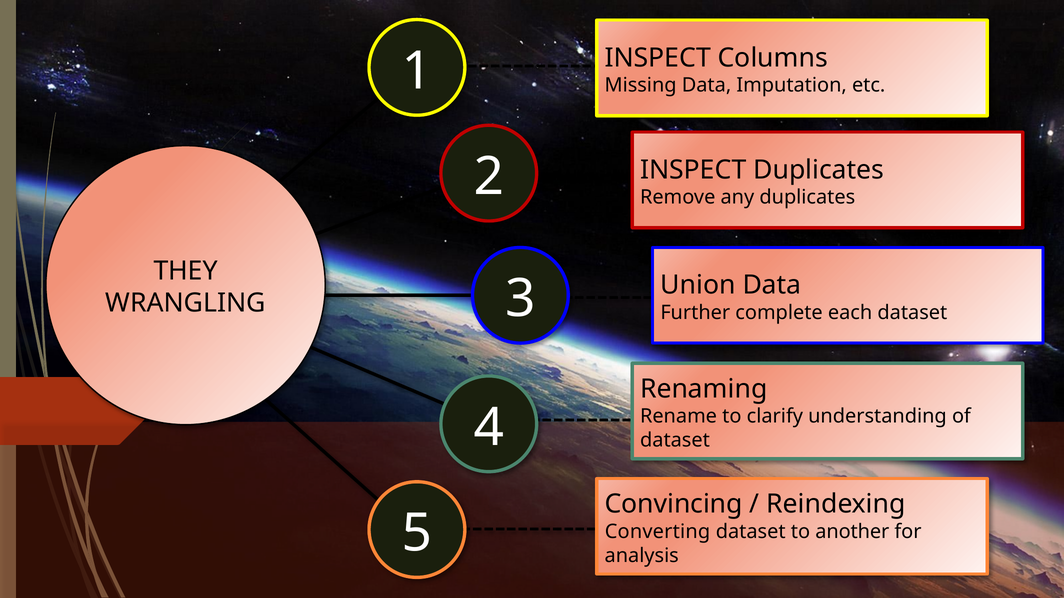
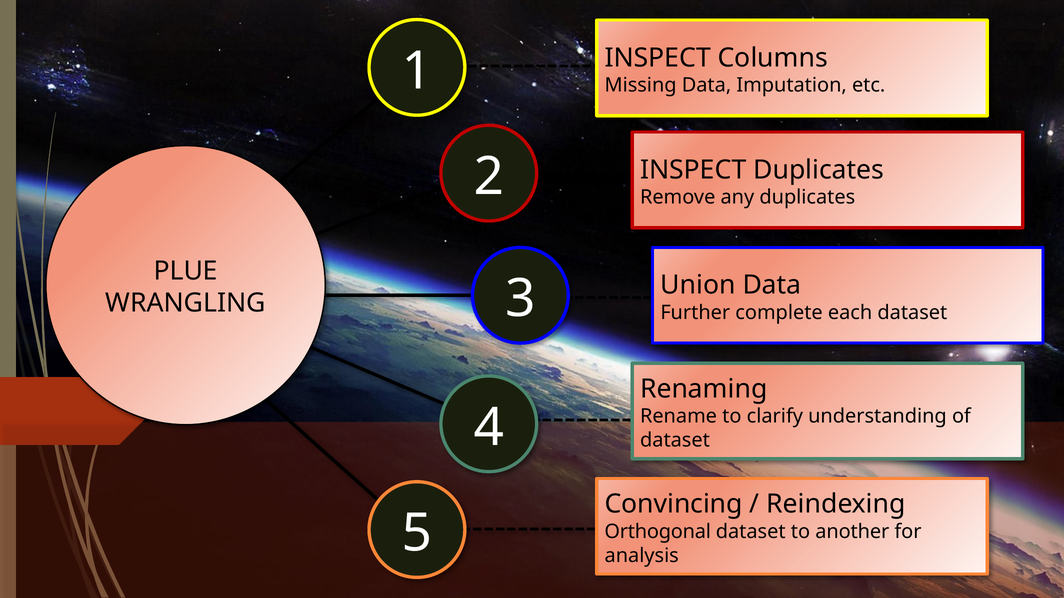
THEY: THEY -> PLUE (186, 271)
Converting: Converting -> Orthogonal (658, 532)
